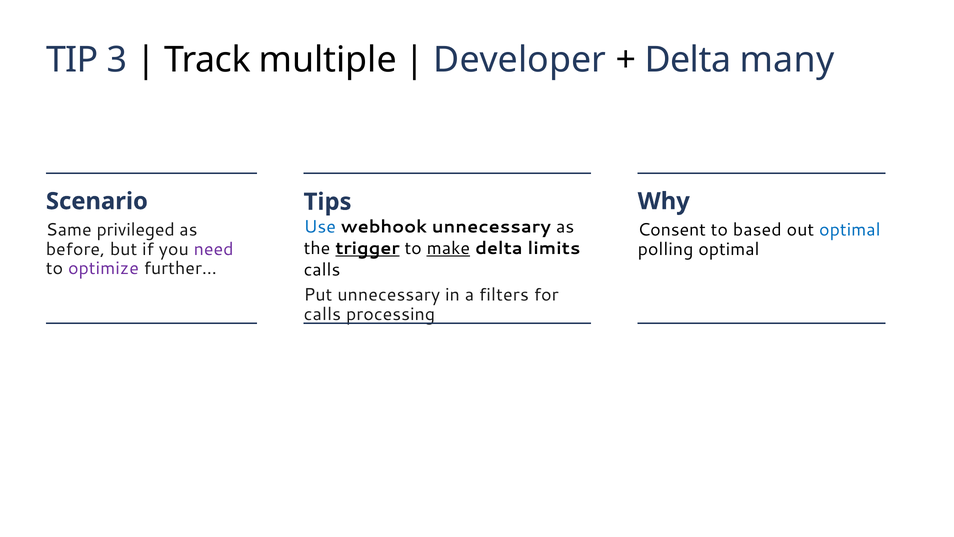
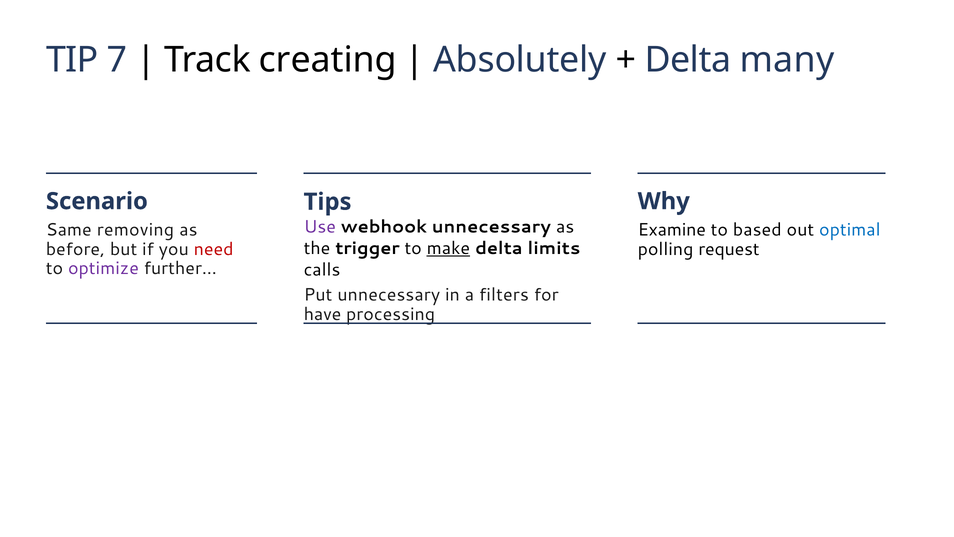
3: 3 -> 7 (117, 60)
multiple: multiple -> creating (328, 60)
Developer: Developer -> Absolutely (520, 60)
Use colour: blue -> purple (320, 227)
privileged: privileged -> removing (135, 230)
Consent: Consent -> Examine (672, 230)
trigger underline: present -> none (367, 248)
need colour: purple -> red (214, 249)
polling optimal: optimal -> request (729, 249)
calls: calls -> have (323, 314)
